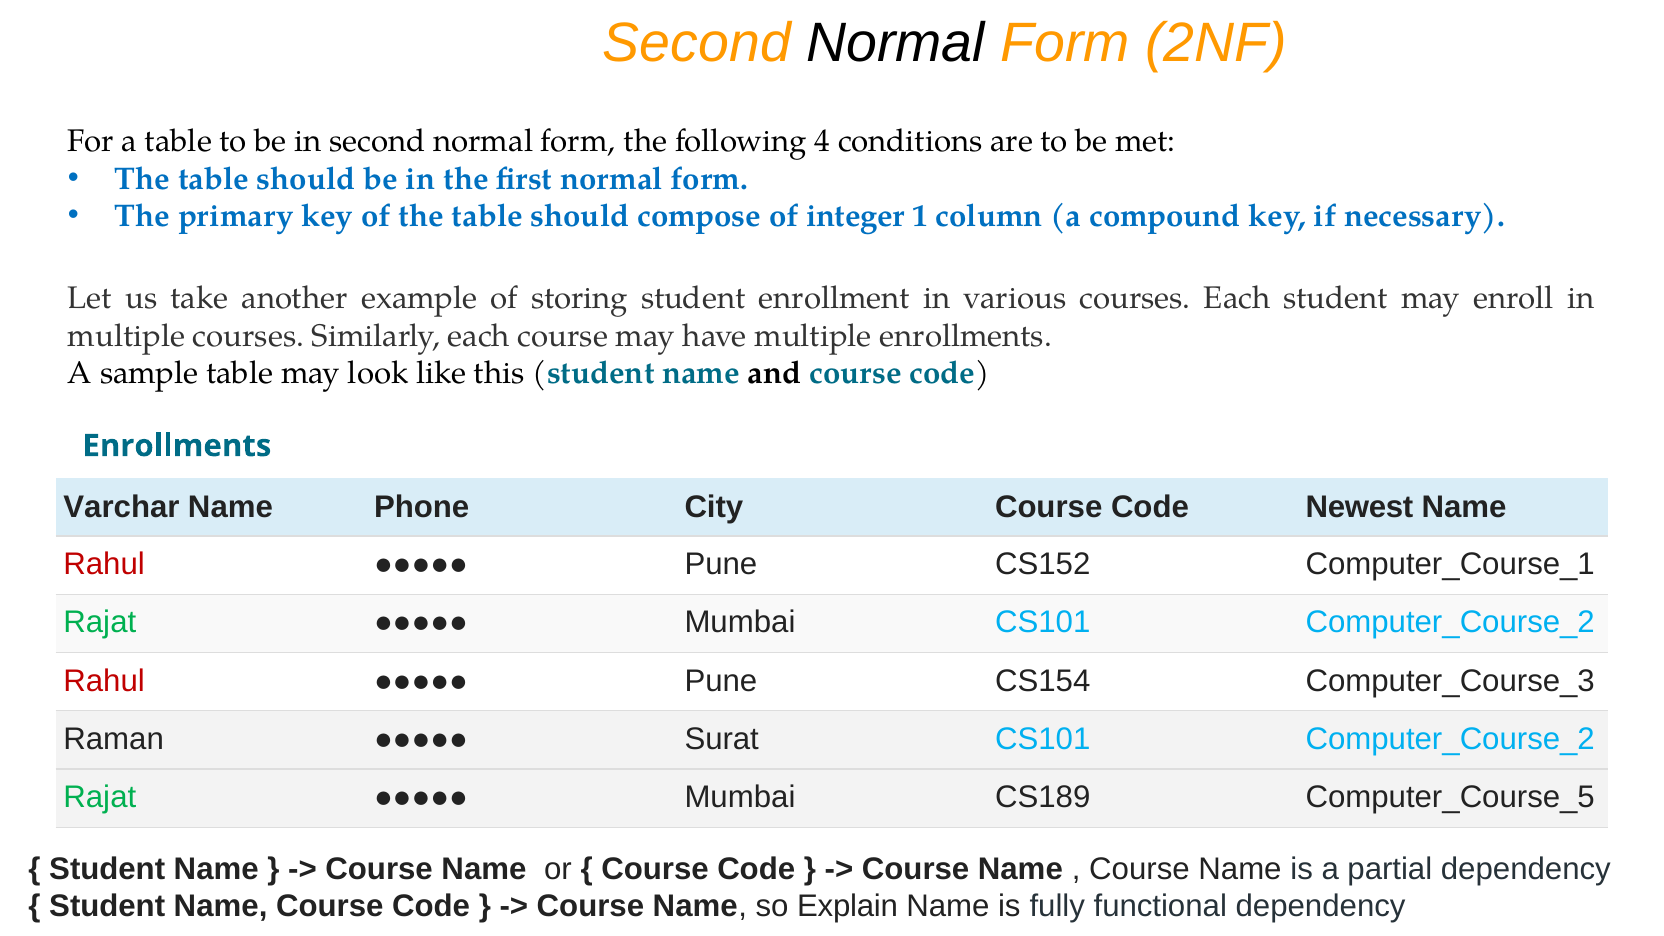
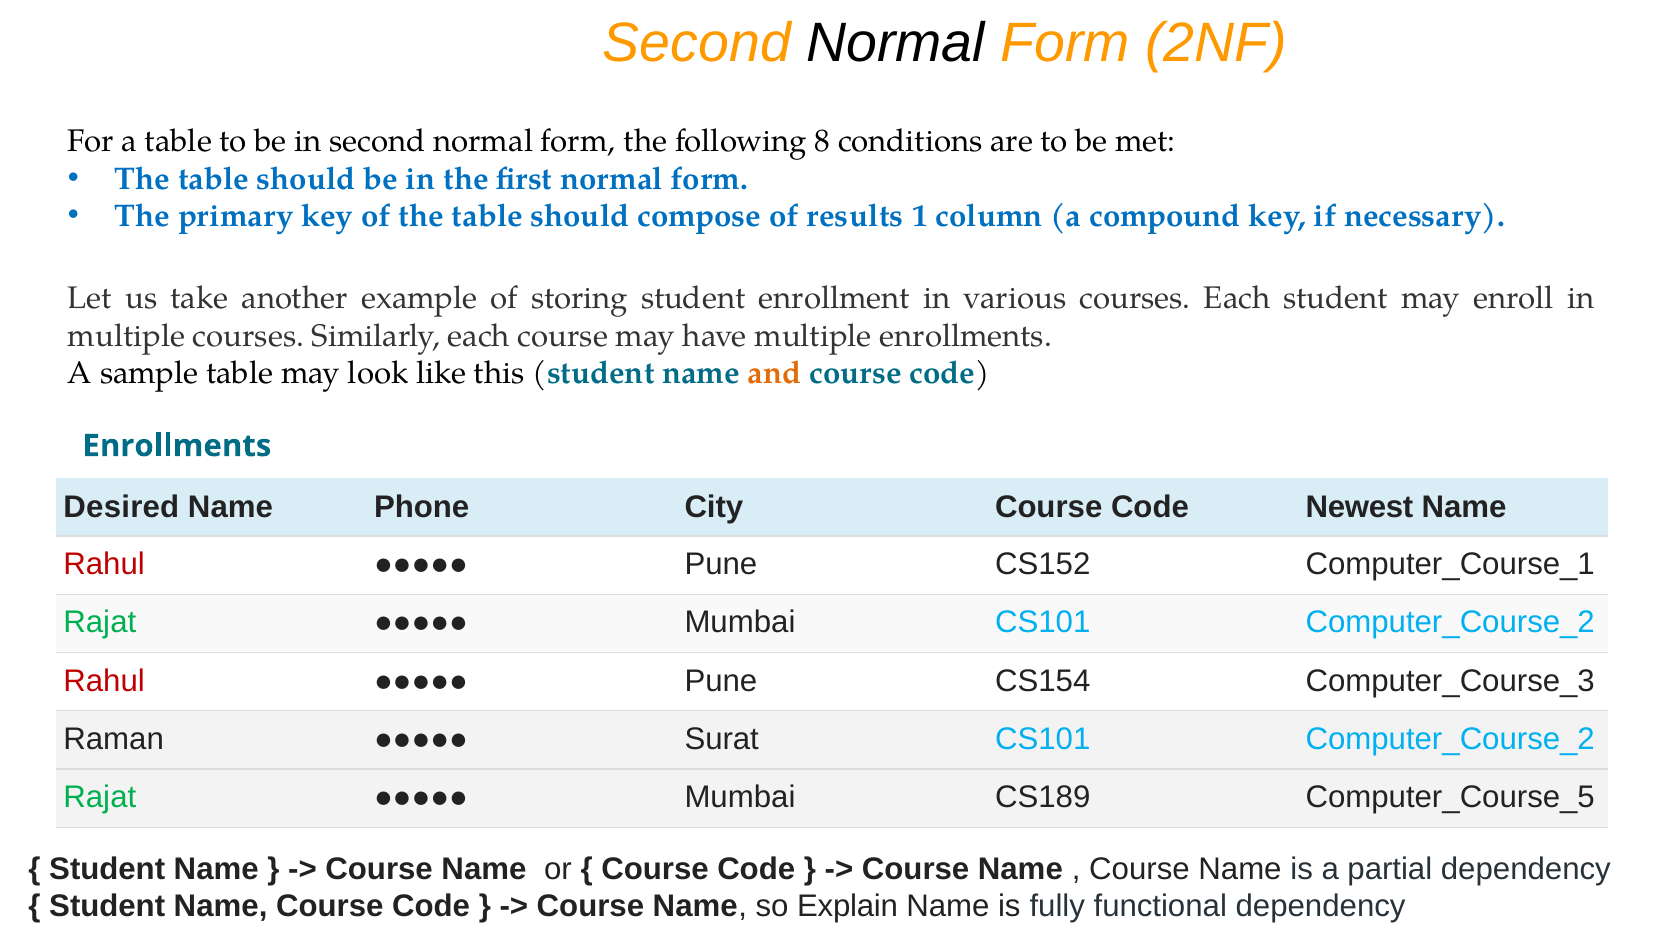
4: 4 -> 8 (822, 141)
integer: integer -> results (855, 216)
and colour: black -> orange (775, 373)
Varchar: Varchar -> Desired (121, 507)
